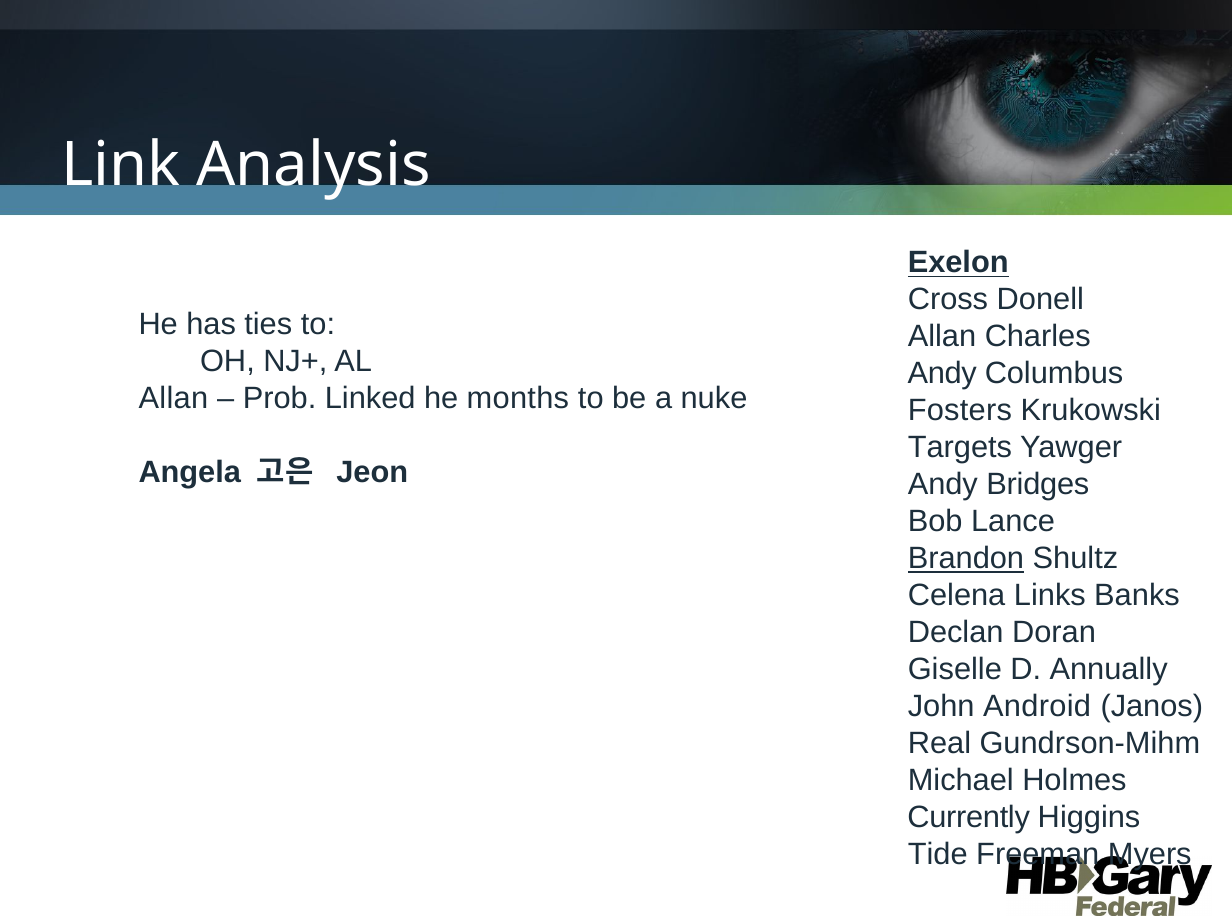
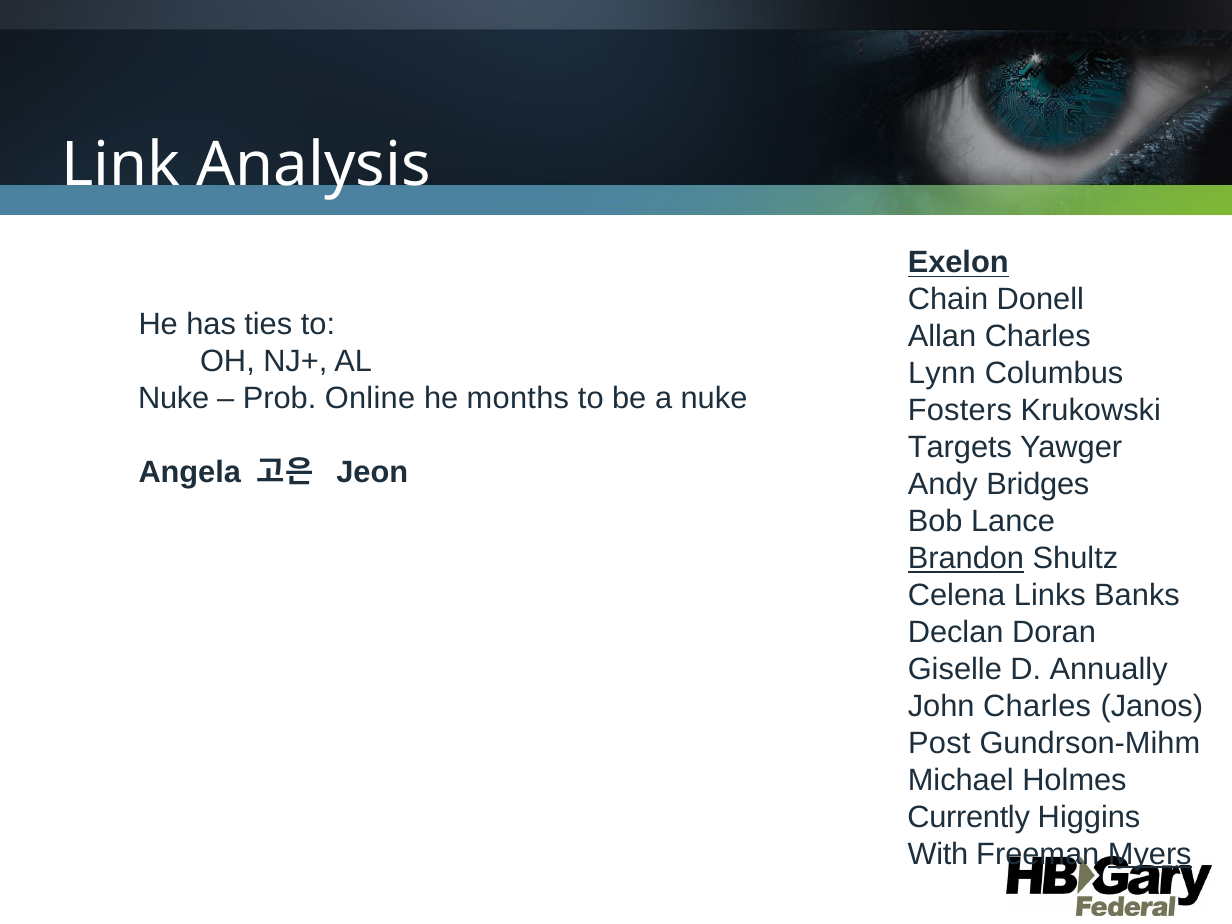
Cross: Cross -> Chain (948, 300)
Andy: Andy -> Lynn (942, 374)
Allan: Allan -> Nuke (174, 398)
Linked: Linked -> Online (370, 398)
John Android: Android -> Charles (1037, 706)
Real: Real -> Post (939, 743)
Tide: Tide -> With (938, 854)
Myers underline: none -> present (1150, 854)
